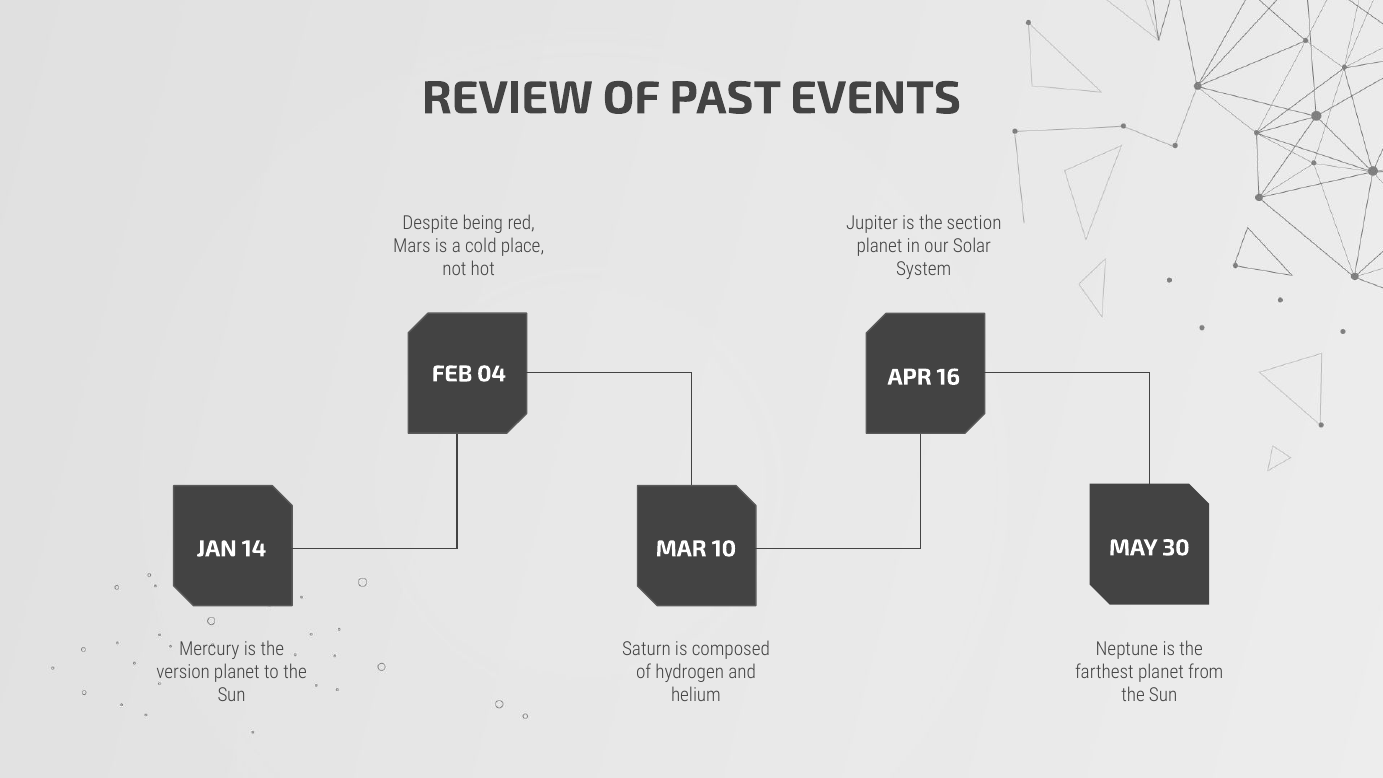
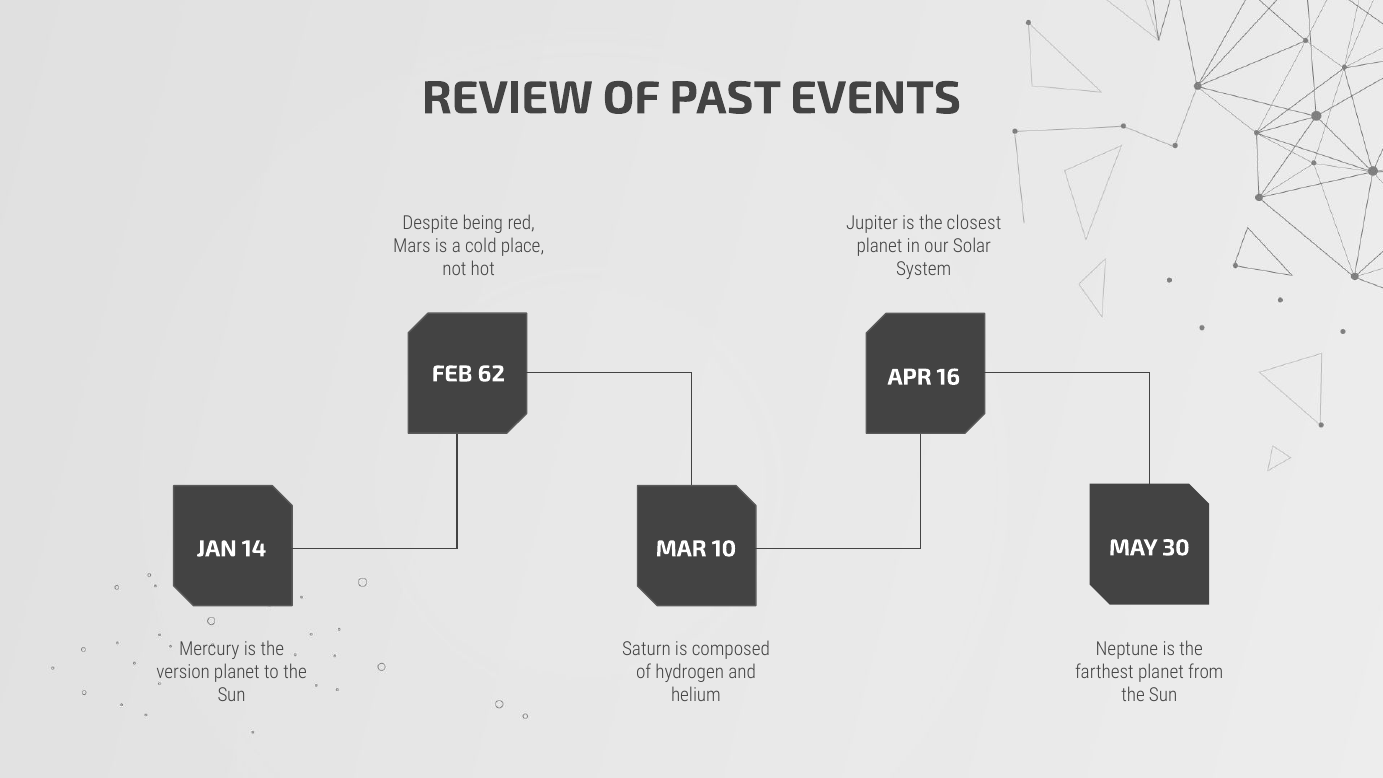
section: section -> closest (974, 223)
04: 04 -> 62 (491, 374)
